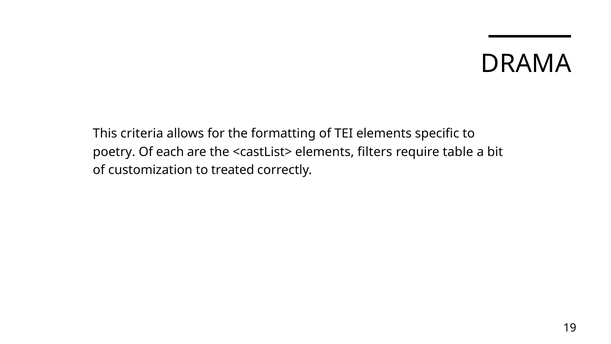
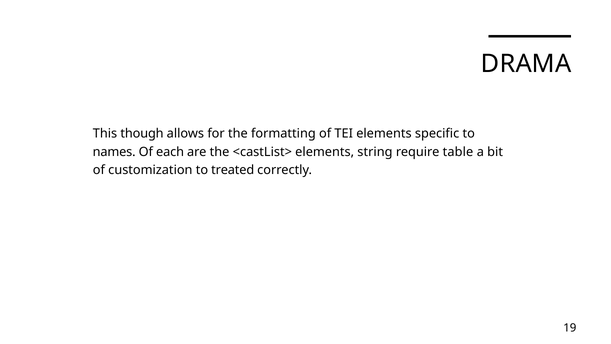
criteria: criteria -> though (142, 133)
poetry: poetry -> names (114, 152)
filters: filters -> string (375, 152)
